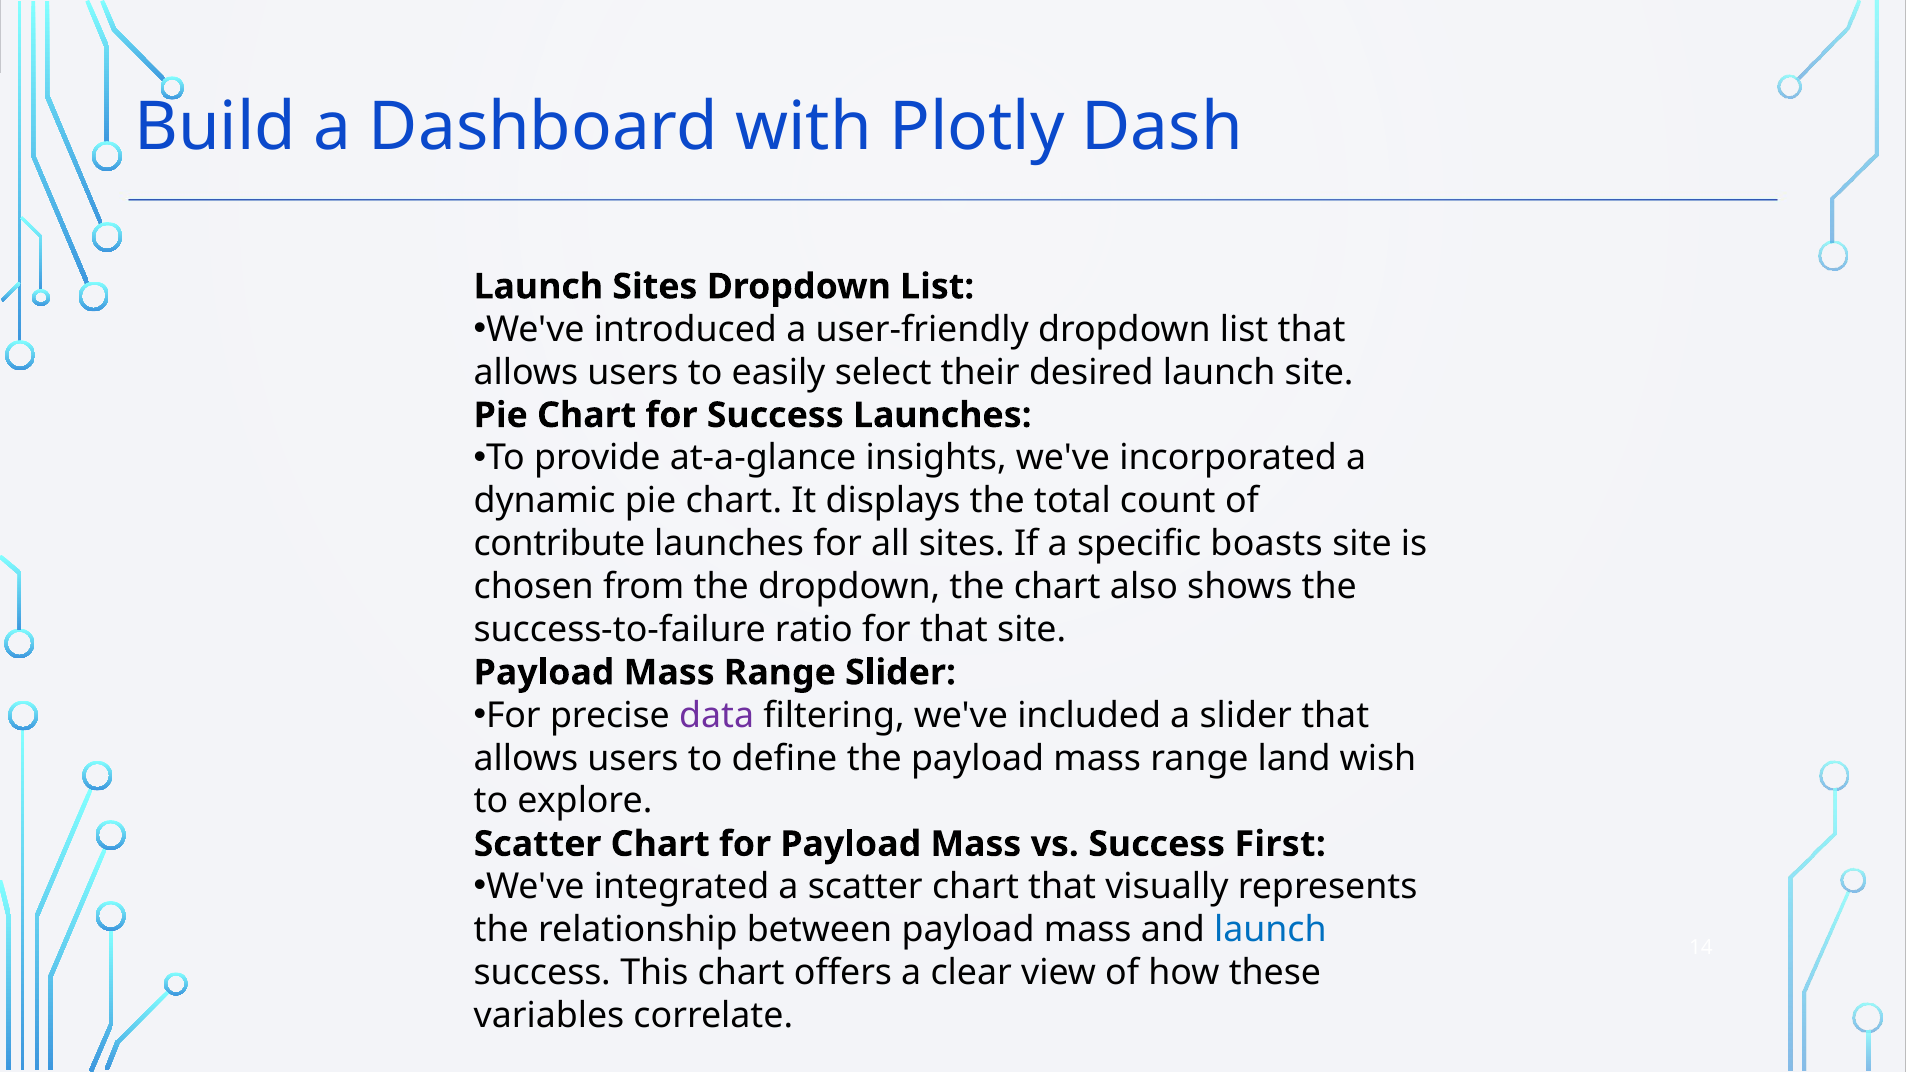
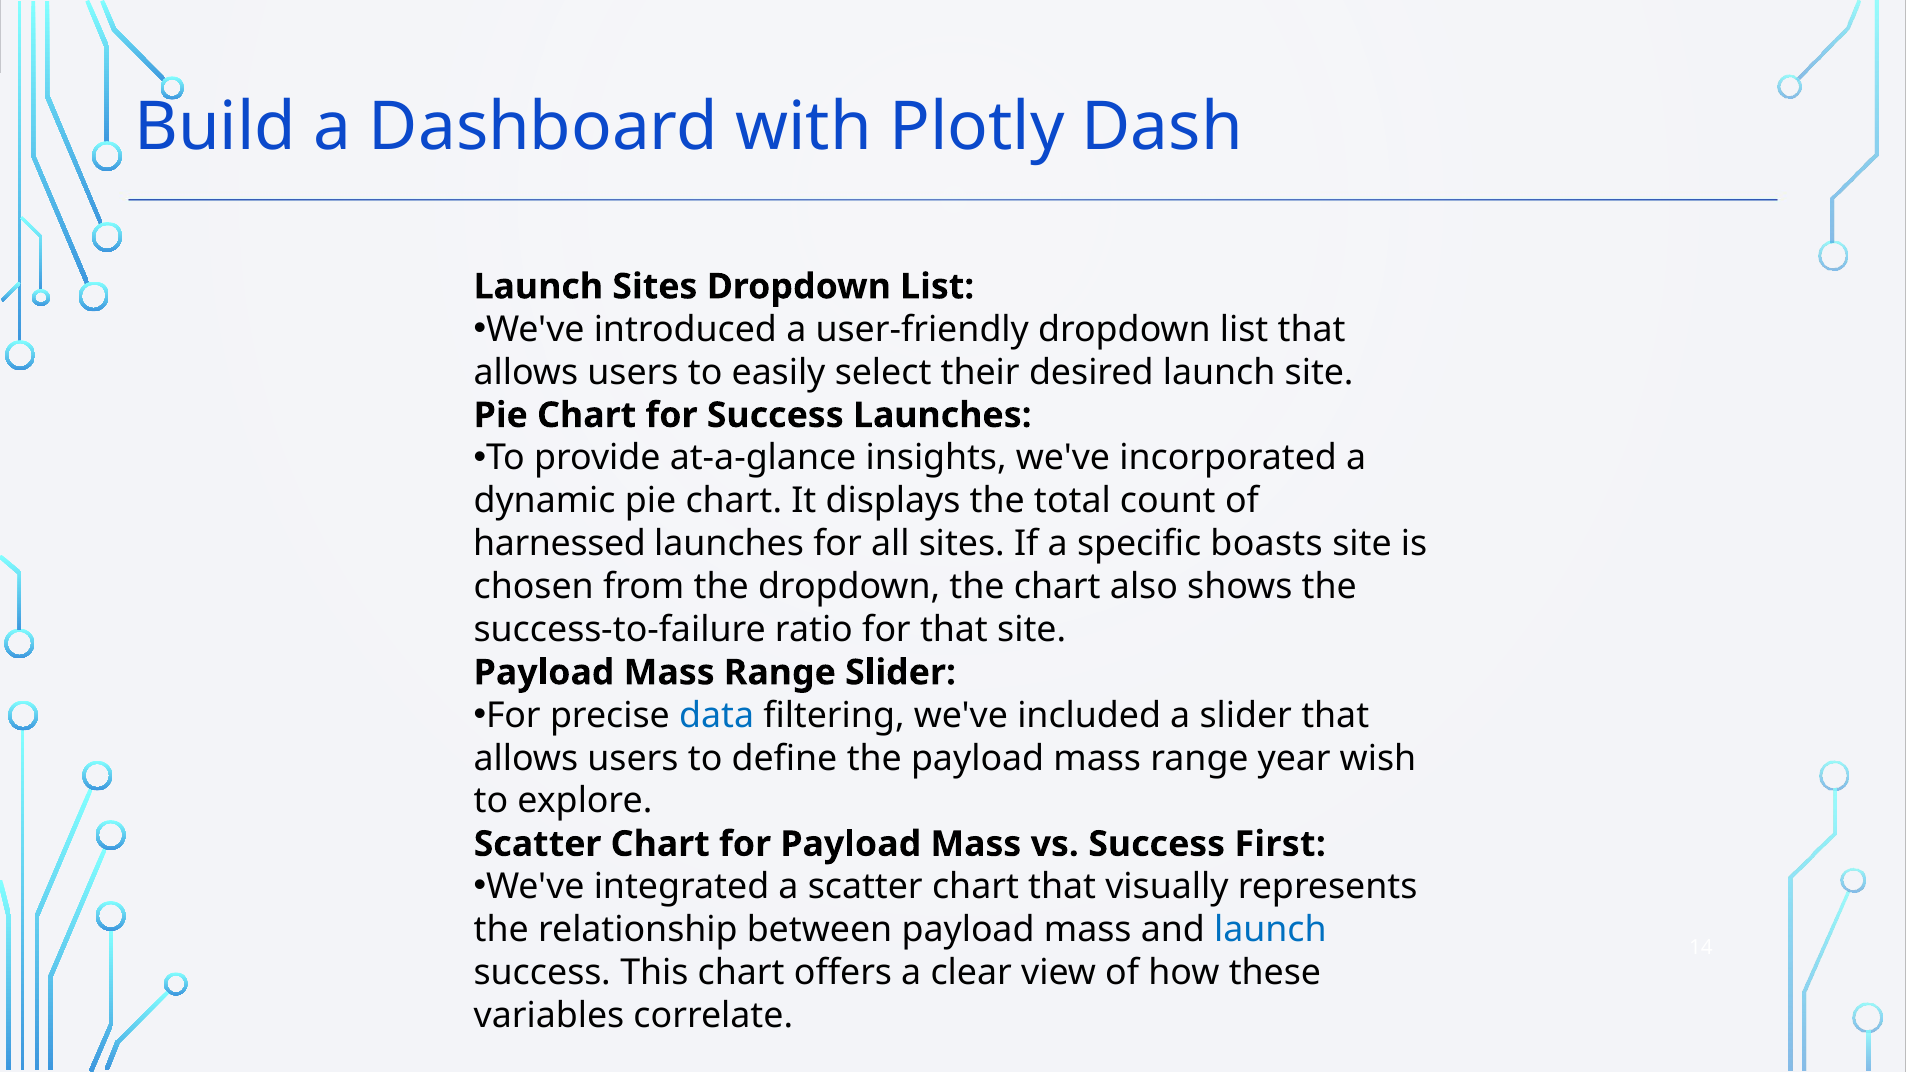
contribute: contribute -> harnessed (559, 544)
data colour: purple -> blue (717, 715)
land: land -> year (1294, 758)
